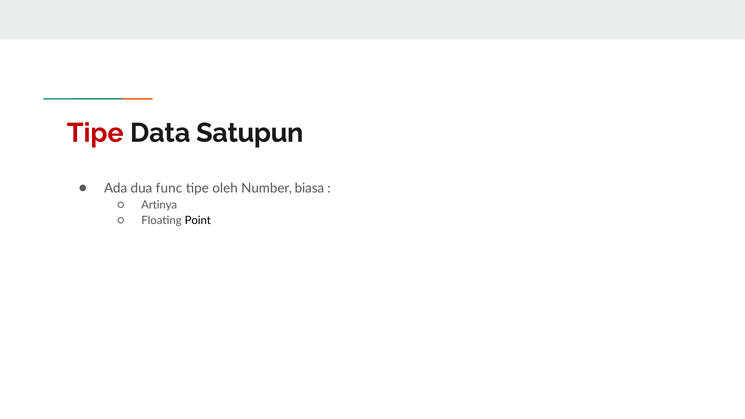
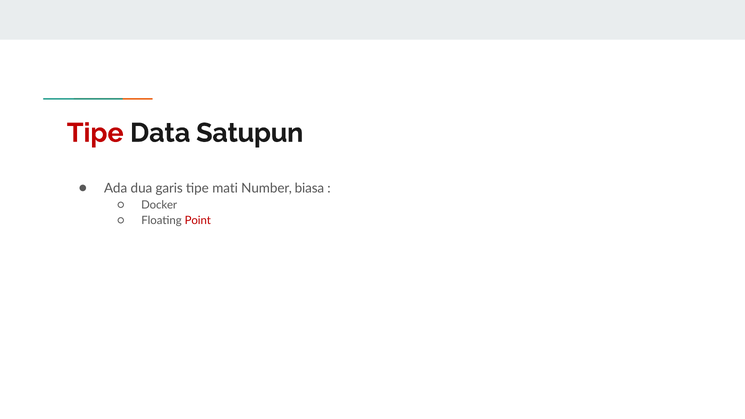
func: func -> garis (169, 188)
oleh: oleh -> mati (225, 188)
Artinya: Artinya -> Docker (159, 205)
Point colour: black -> red (198, 221)
